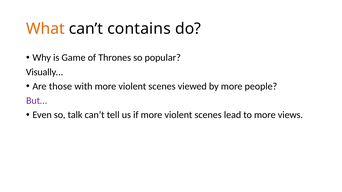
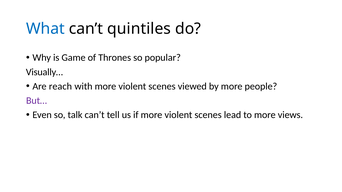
What colour: orange -> blue (45, 29)
contains: contains -> quintiles (139, 29)
those: those -> reach (60, 87)
